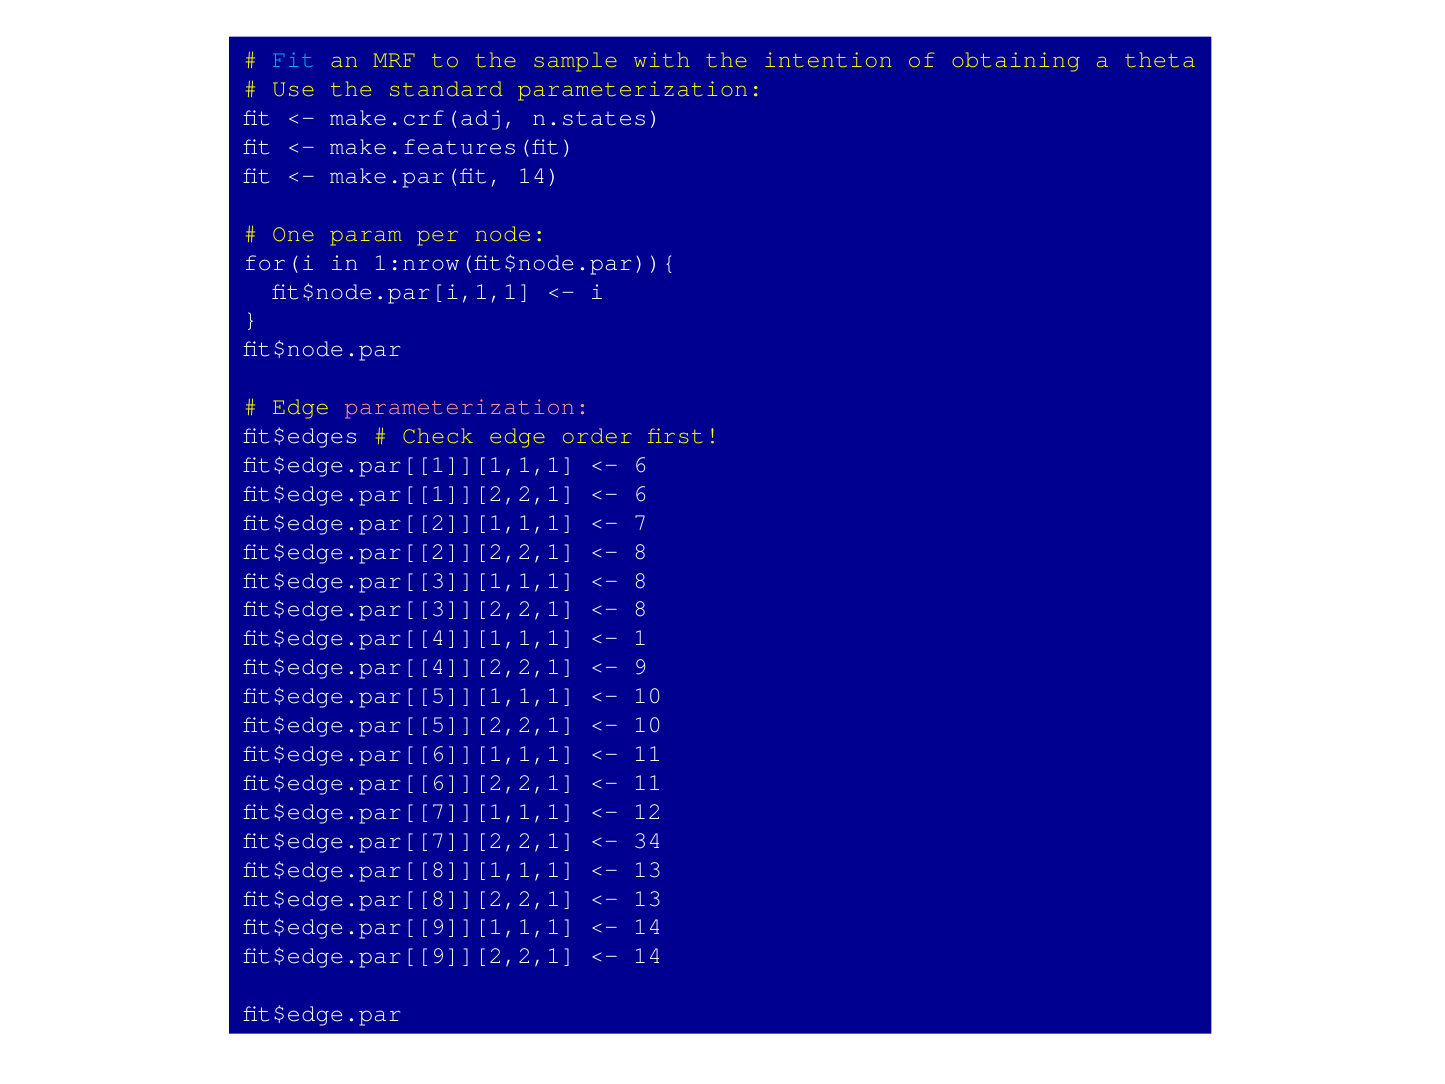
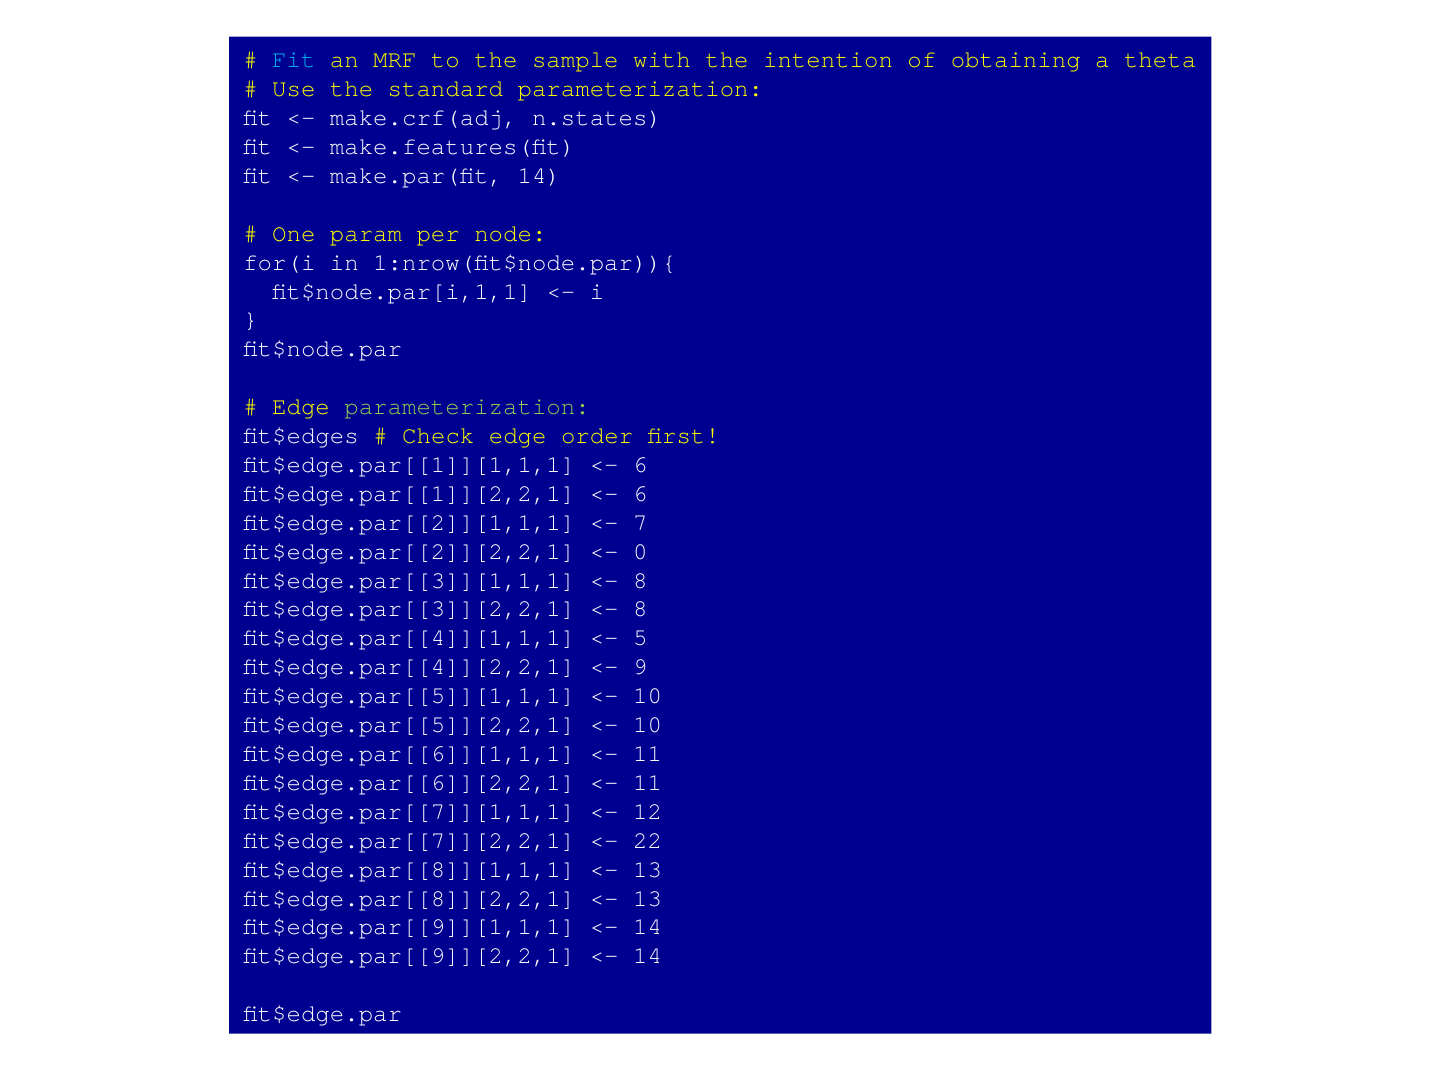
parameterization colour: pink -> light green (467, 407)
8: 8 -> 0 (640, 551)
1: 1 -> 5 (640, 638)
34: 34 -> 22 (648, 840)
